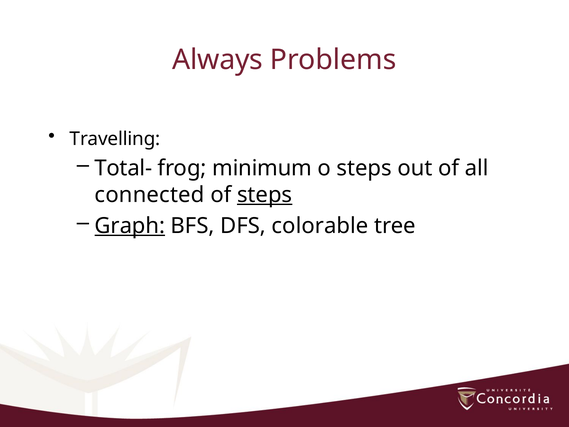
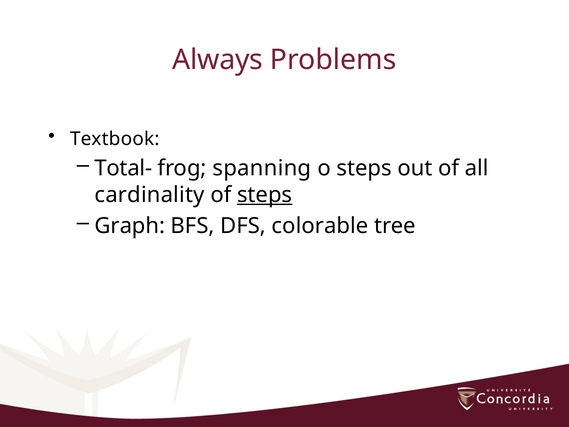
Travelling: Travelling -> Textbook (115, 139)
minimum: minimum -> spanning (262, 168)
connected: connected -> cardinality (150, 195)
Graph underline: present -> none (130, 226)
